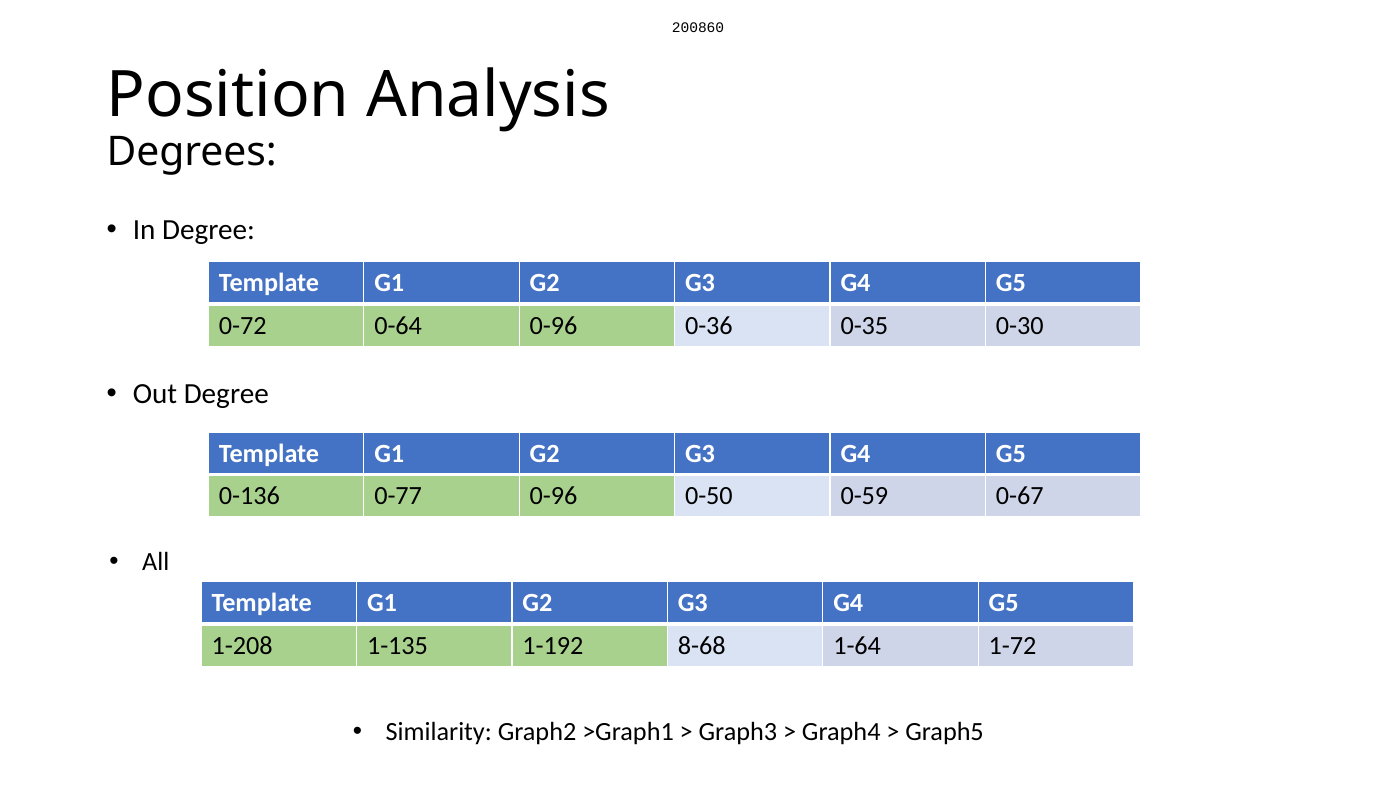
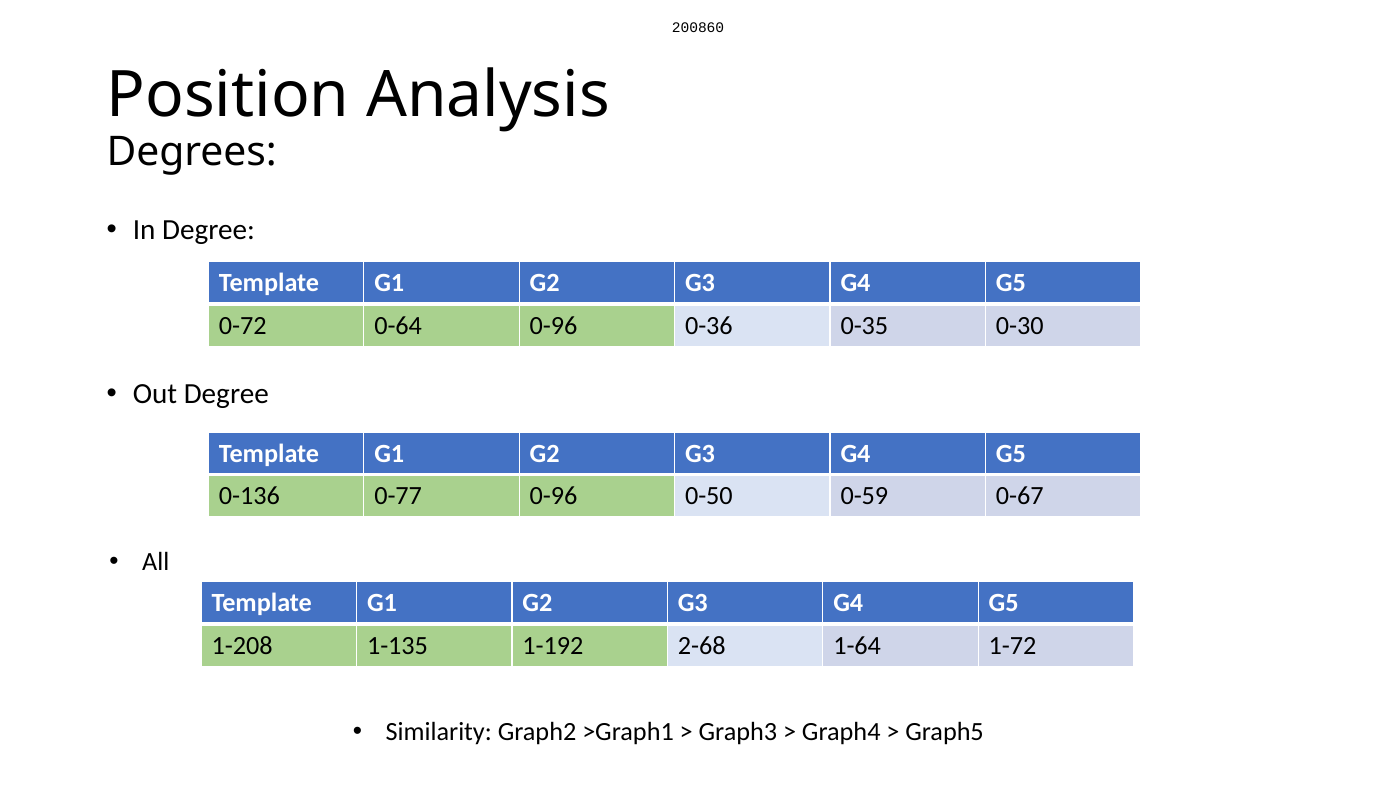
8-68: 8-68 -> 2-68 (702, 646)
